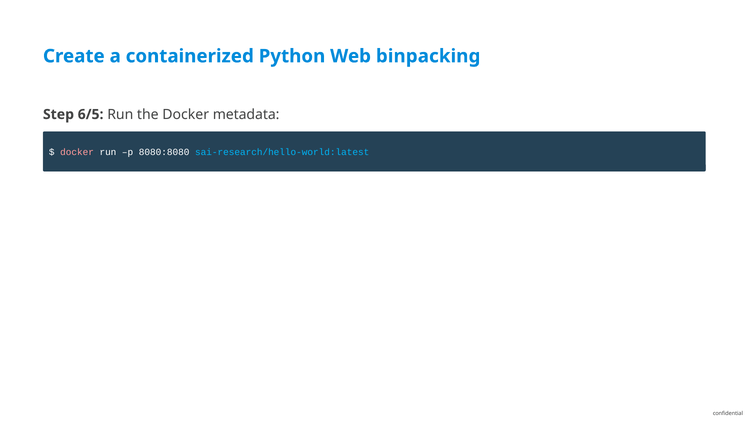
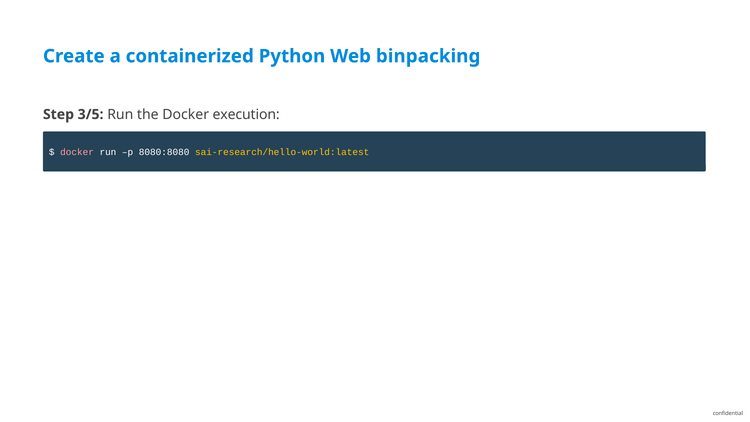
6/5: 6/5 -> 3/5 (91, 114)
metadata: metadata -> execution (246, 114)
sai-research/hello-world:latest colour: light blue -> yellow (282, 152)
